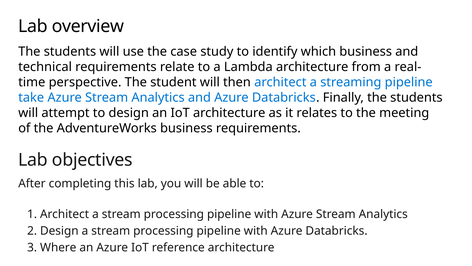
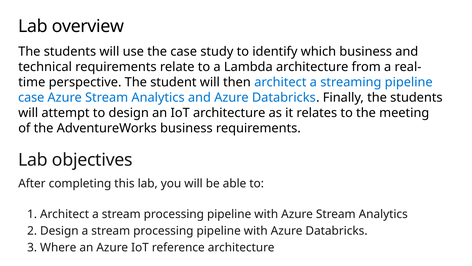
take: take -> case (31, 97)
